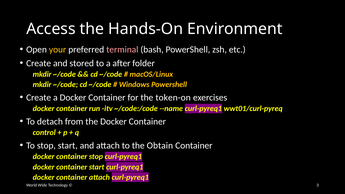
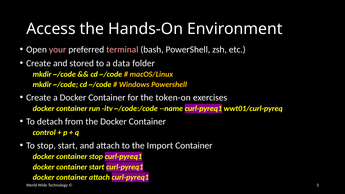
your colour: yellow -> pink (58, 50)
after: after -> data (121, 63)
Obtain: Obtain -> Import (160, 146)
